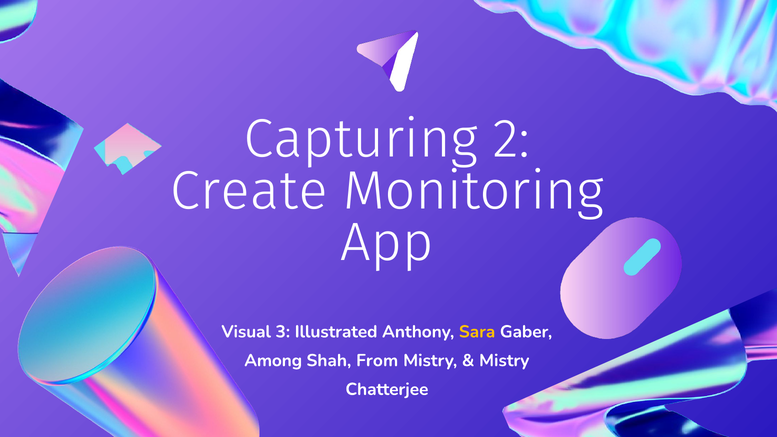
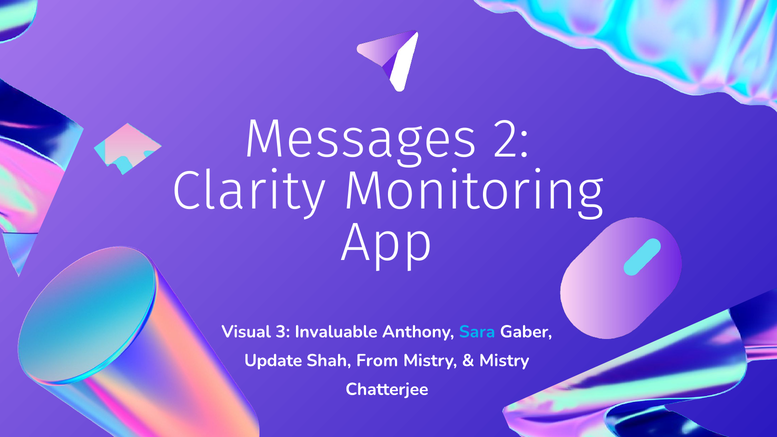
Capturing: Capturing -> Messages (361, 139)
Create: Create -> Clarity (249, 191)
Illustrated: Illustrated -> Invaluable (336, 332)
Sara colour: yellow -> light blue (477, 332)
Among: Among -> Update (273, 361)
